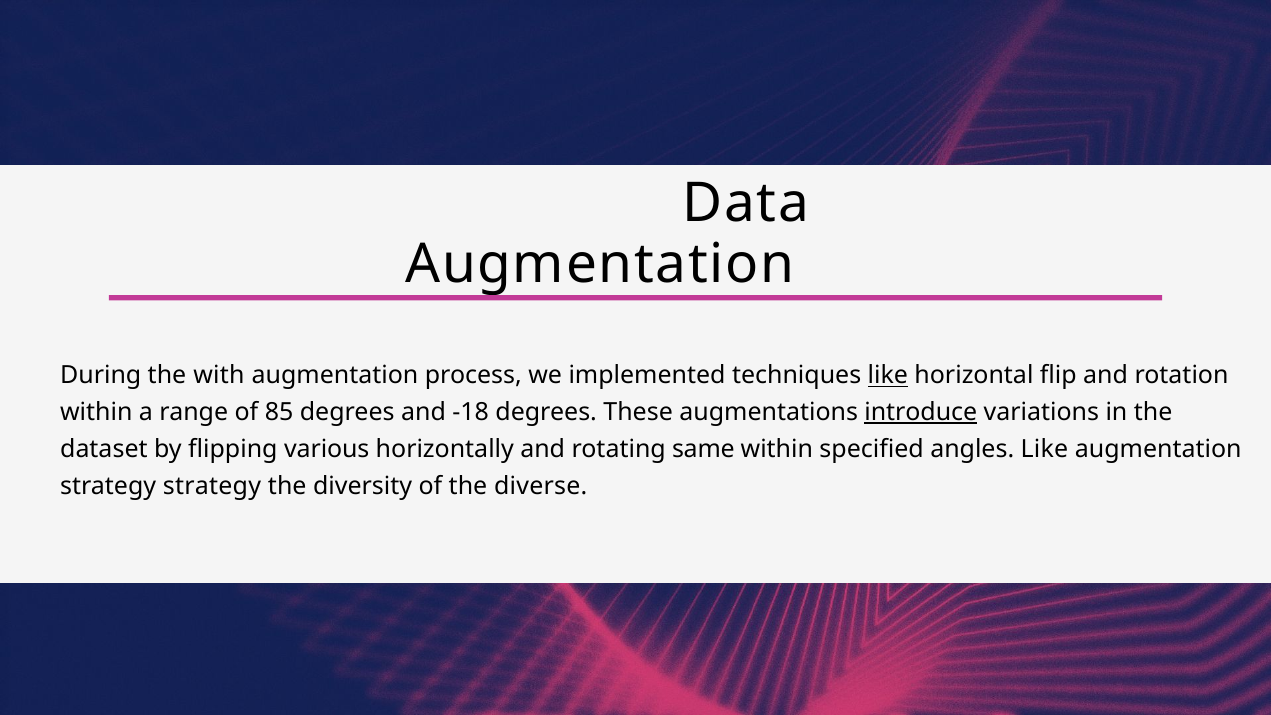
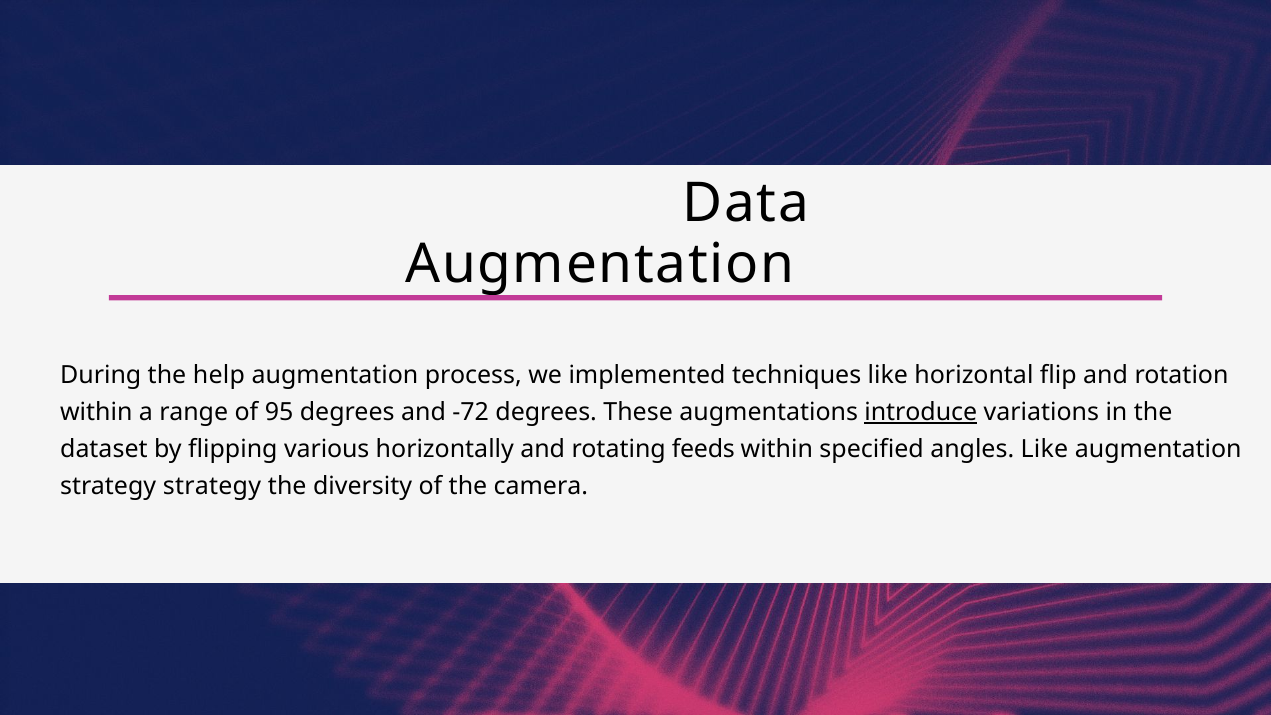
with: with -> help (219, 376)
like underline: present -> none (888, 376)
85: 85 -> 95 (279, 412)
-18: -18 -> -72 (471, 412)
same: same -> feeds (703, 449)
diverse: diverse -> camera (541, 486)
